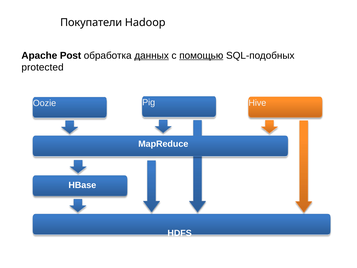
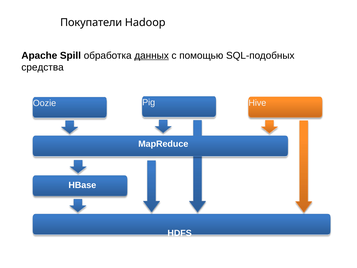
Post: Post -> Spill (70, 56)
помощью underline: present -> none (201, 56)
protected: protected -> средства (43, 67)
